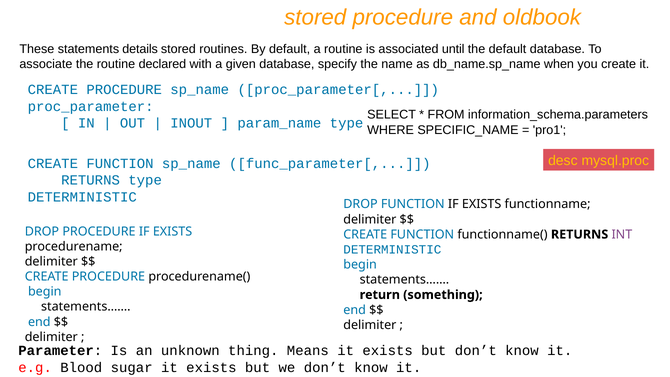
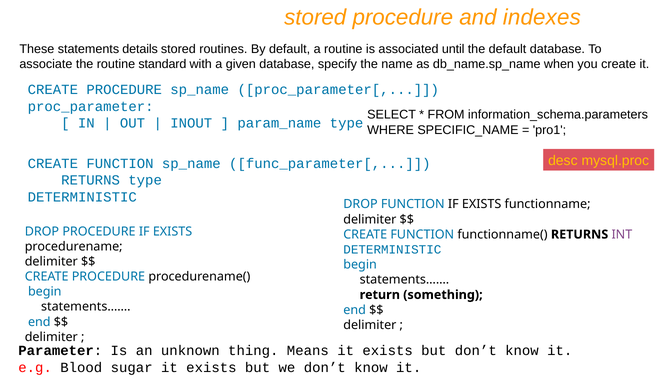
oldbook: oldbook -> indexes (542, 17)
declared: declared -> standard (162, 64)
